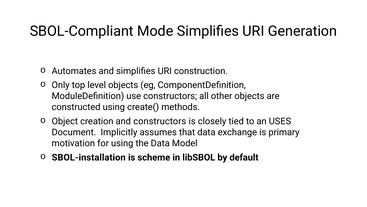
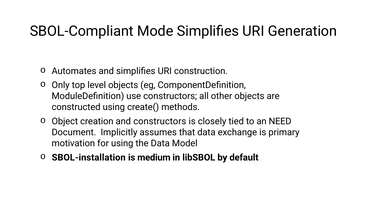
USES: USES -> NEED (280, 121)
scheme: scheme -> medium (154, 157)
